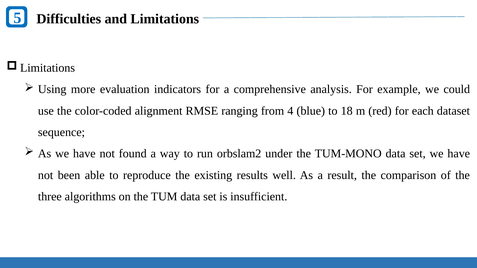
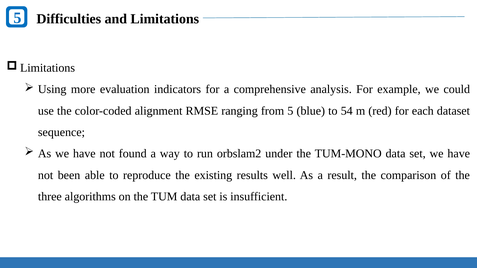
from 4: 4 -> 5 (290, 111)
18: 18 -> 54 (347, 111)
